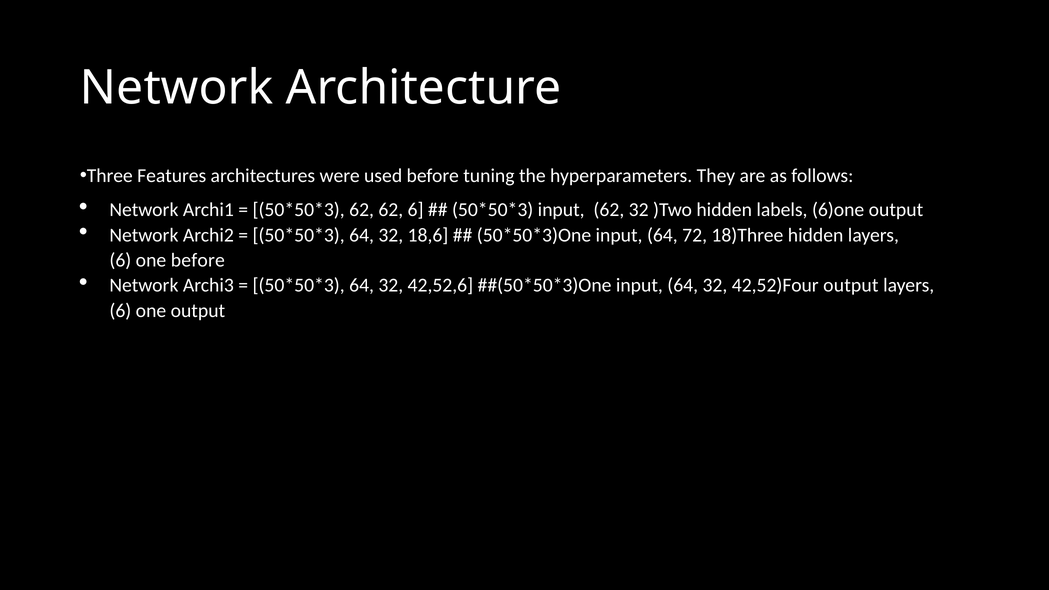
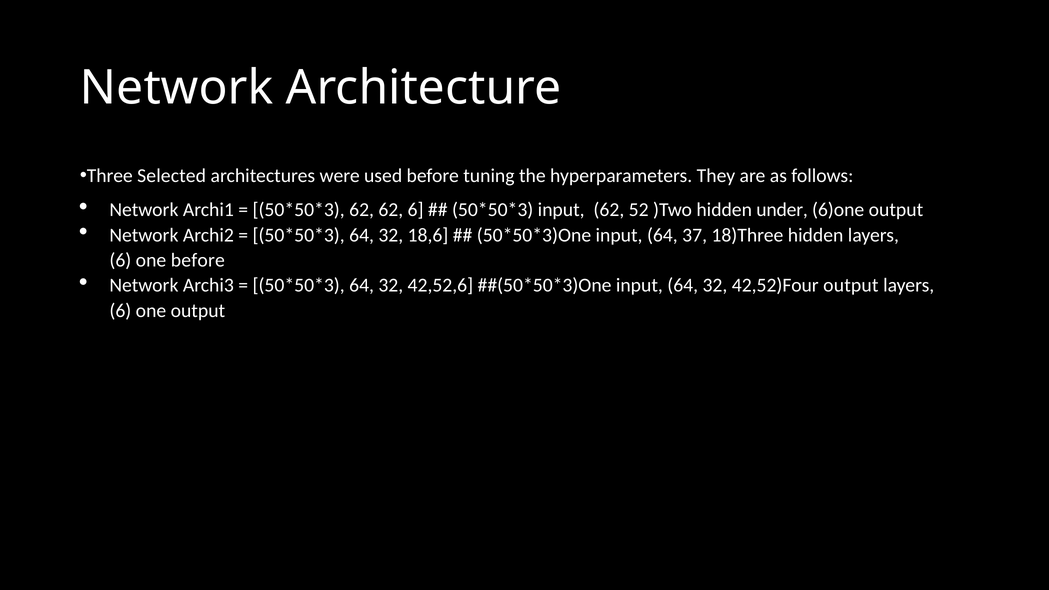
Features: Features -> Selected (172, 176)
62 32: 32 -> 52 (639, 210)
labels: labels -> under (782, 210)
72: 72 -> 37 (695, 235)
